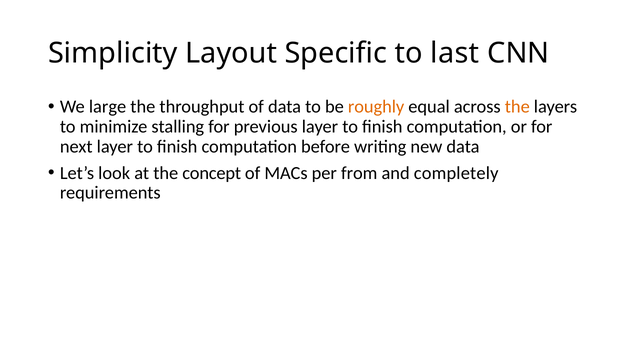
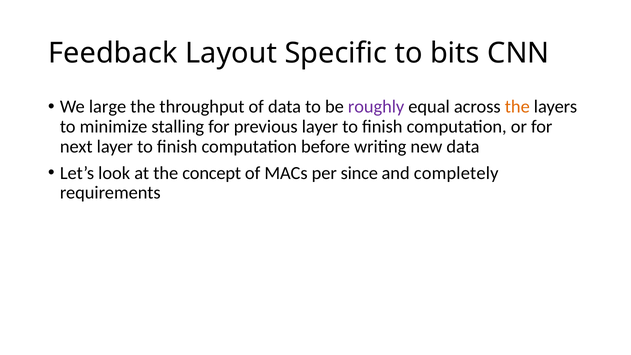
Simplicity: Simplicity -> Feedback (113, 53)
last: last -> bits (455, 53)
roughly colour: orange -> purple (376, 107)
from: from -> since (359, 173)
